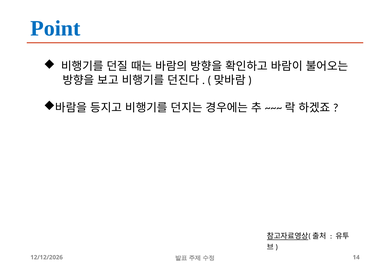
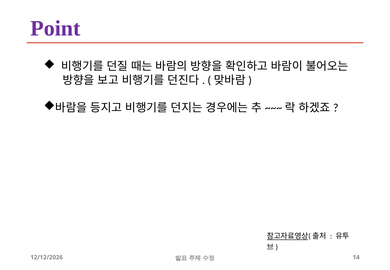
Point colour: blue -> purple (55, 28)
